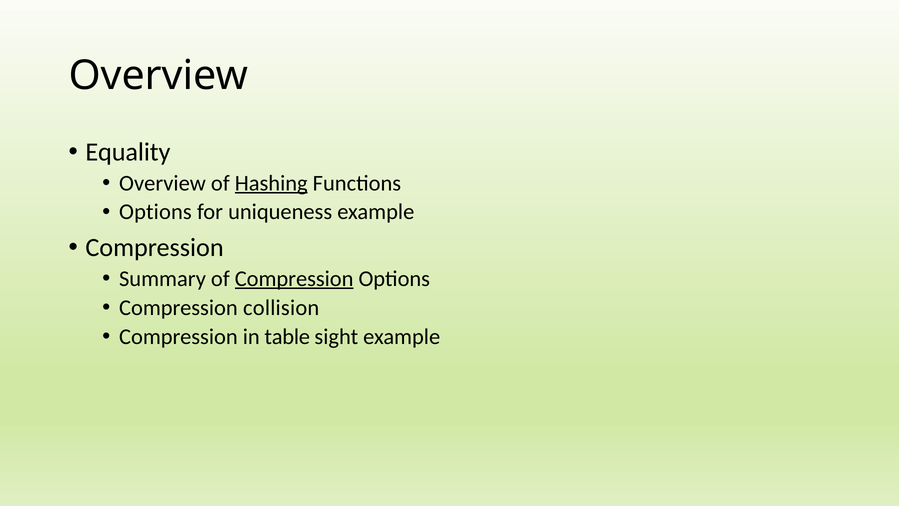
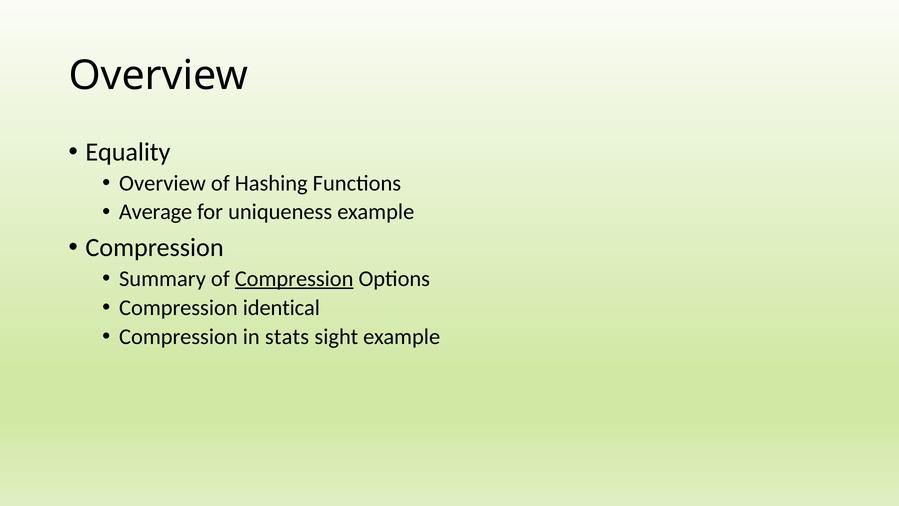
Hashing underline: present -> none (271, 183)
Options: Options -> Average (156, 212)
collision: collision -> identical (281, 307)
table: table -> stats (287, 336)
